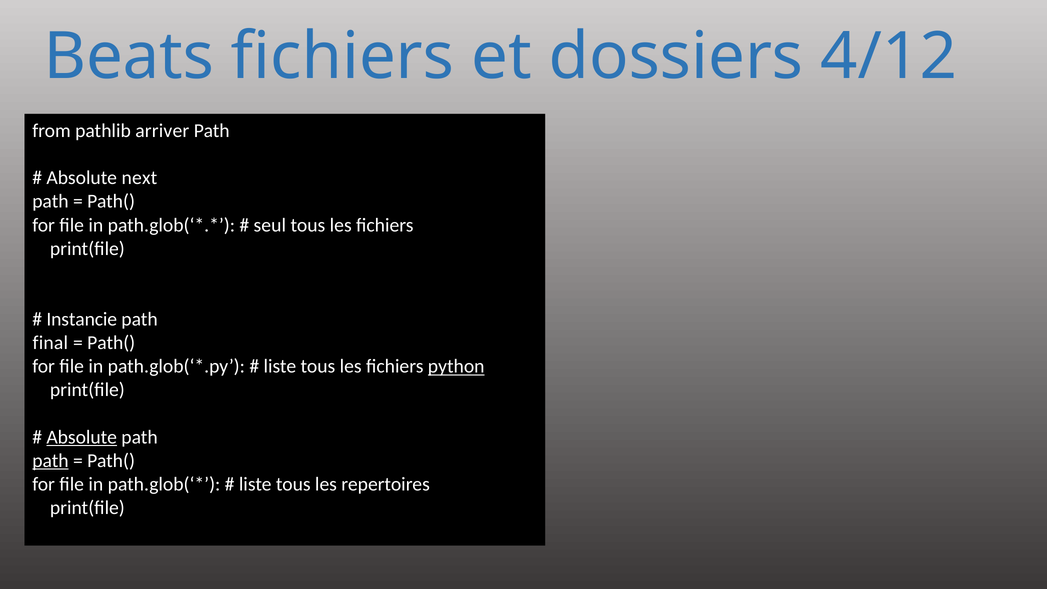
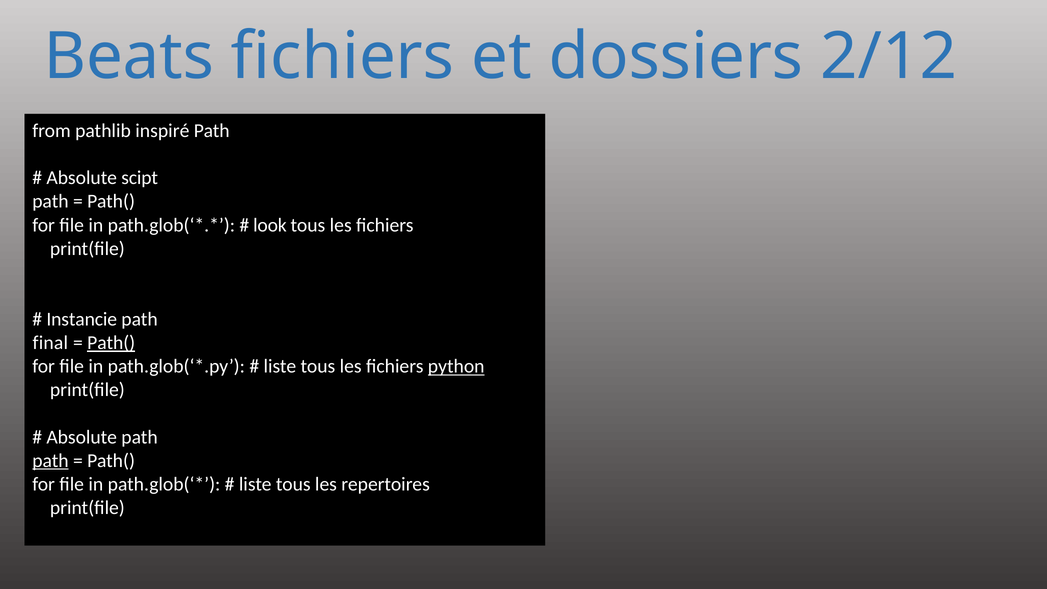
4/12: 4/12 -> 2/12 (889, 56)
arriver: arriver -> inspiré (162, 131)
next: next -> scipt (140, 178)
seul: seul -> look (270, 225)
Path( underline: none -> present (111, 343)
Absolute underline: present -> none (82, 437)
